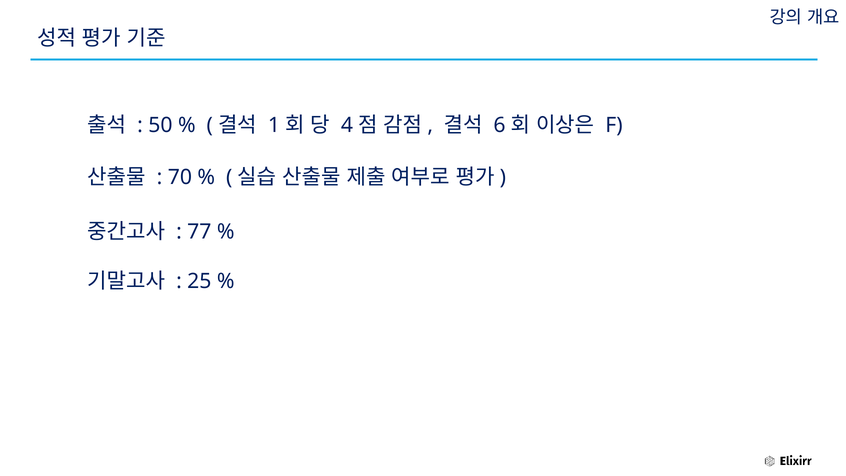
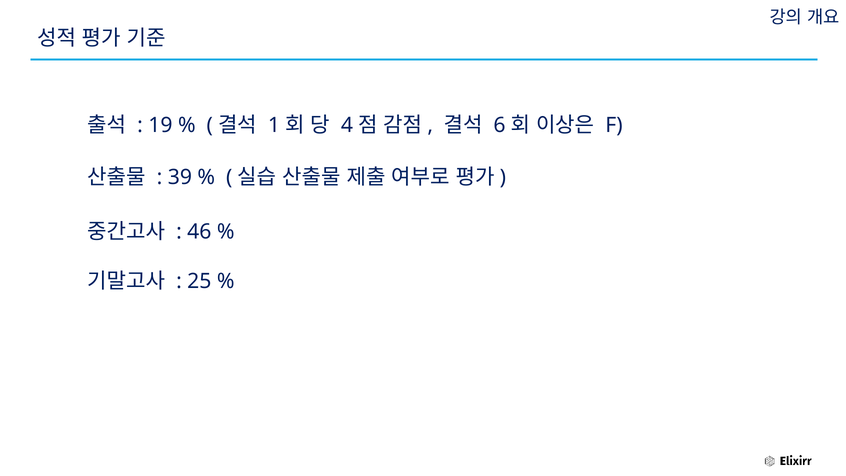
50: 50 -> 19 (160, 125)
70: 70 -> 39 (180, 177)
77: 77 -> 46 (199, 232)
